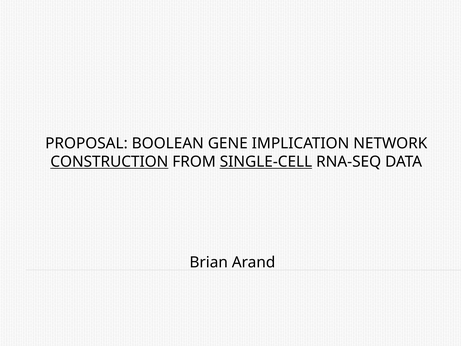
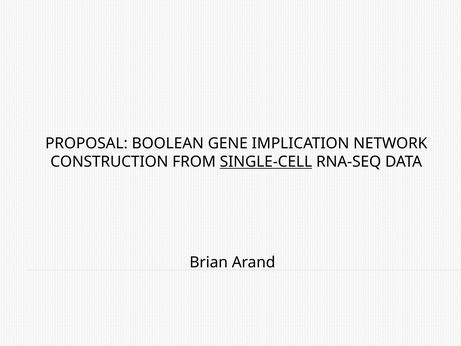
CONSTRUCTION underline: present -> none (109, 162)
